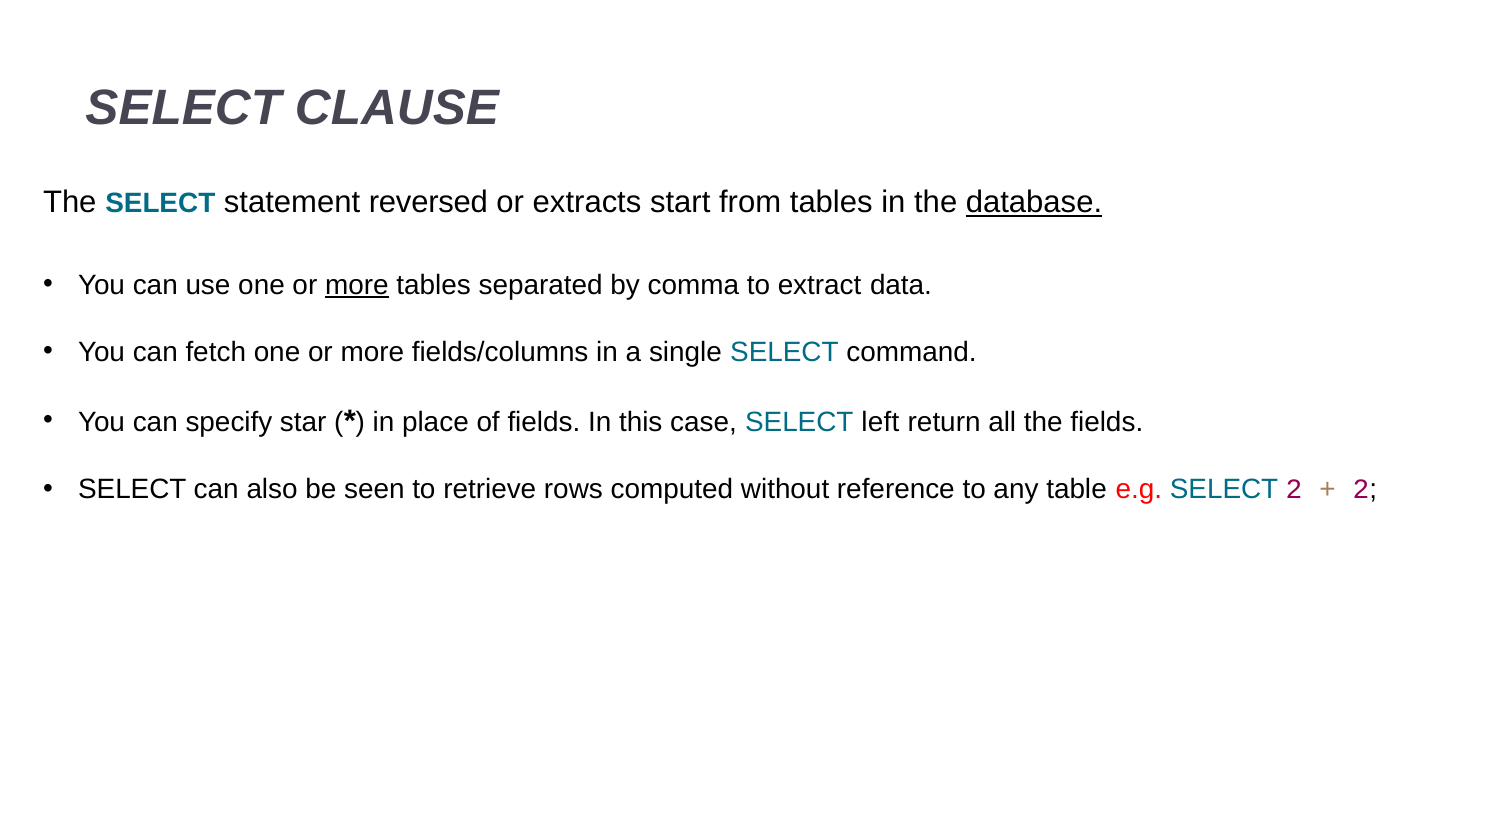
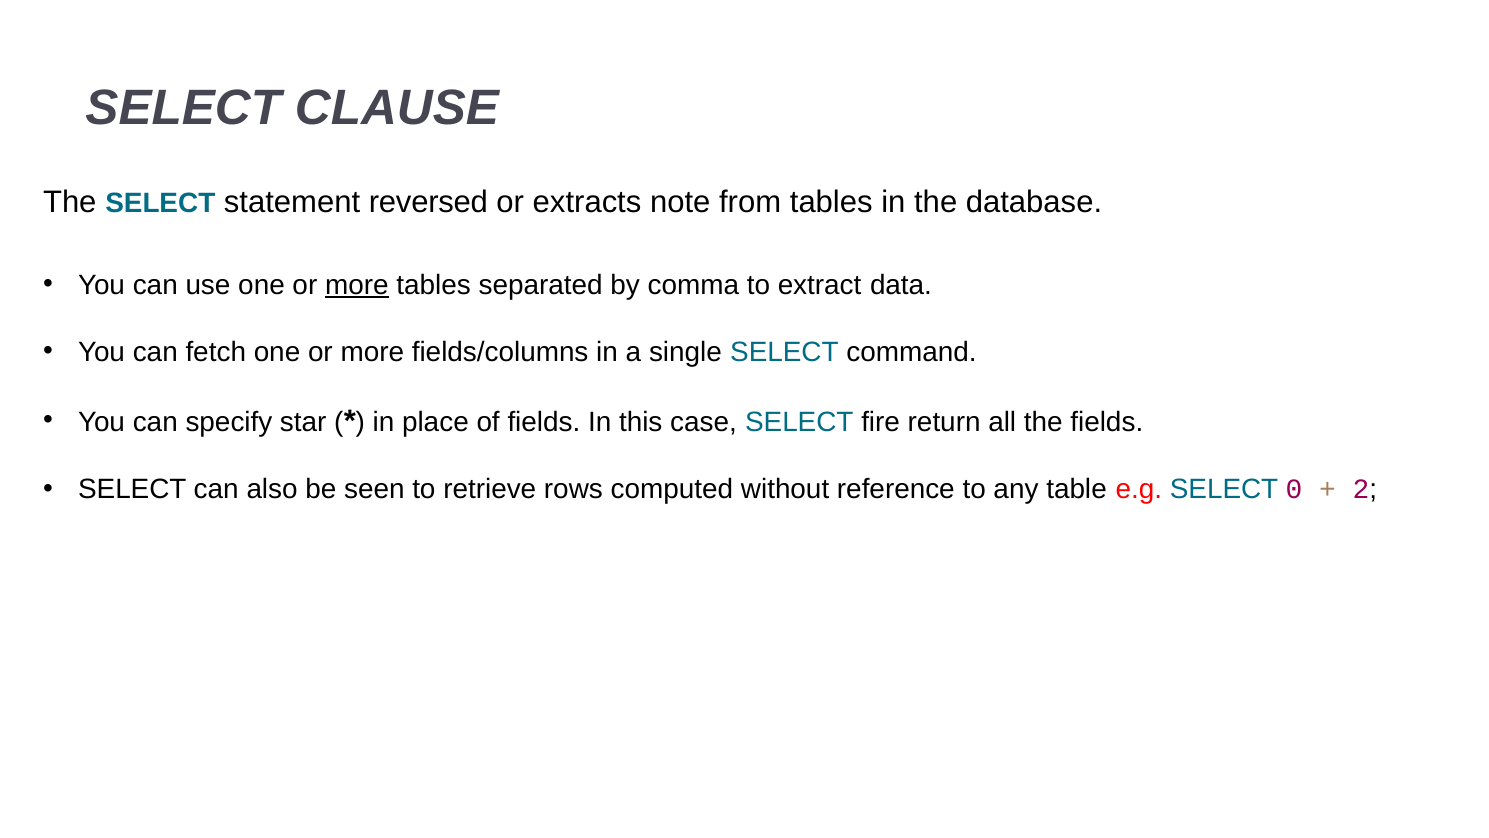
start: start -> note (680, 202)
database underline: present -> none (1034, 202)
left: left -> fire (881, 422)
SELECT 2: 2 -> 0 (1294, 489)
